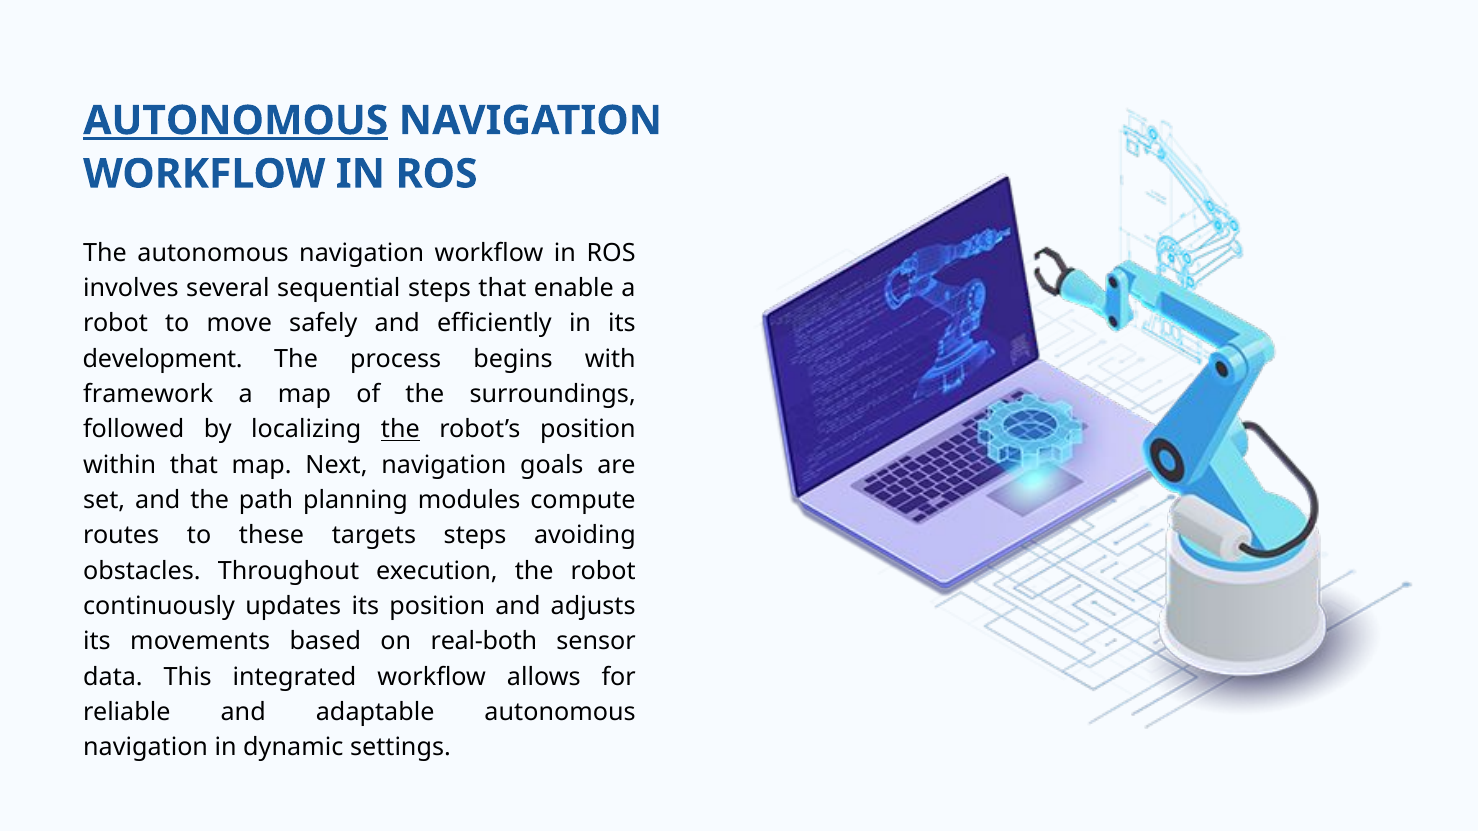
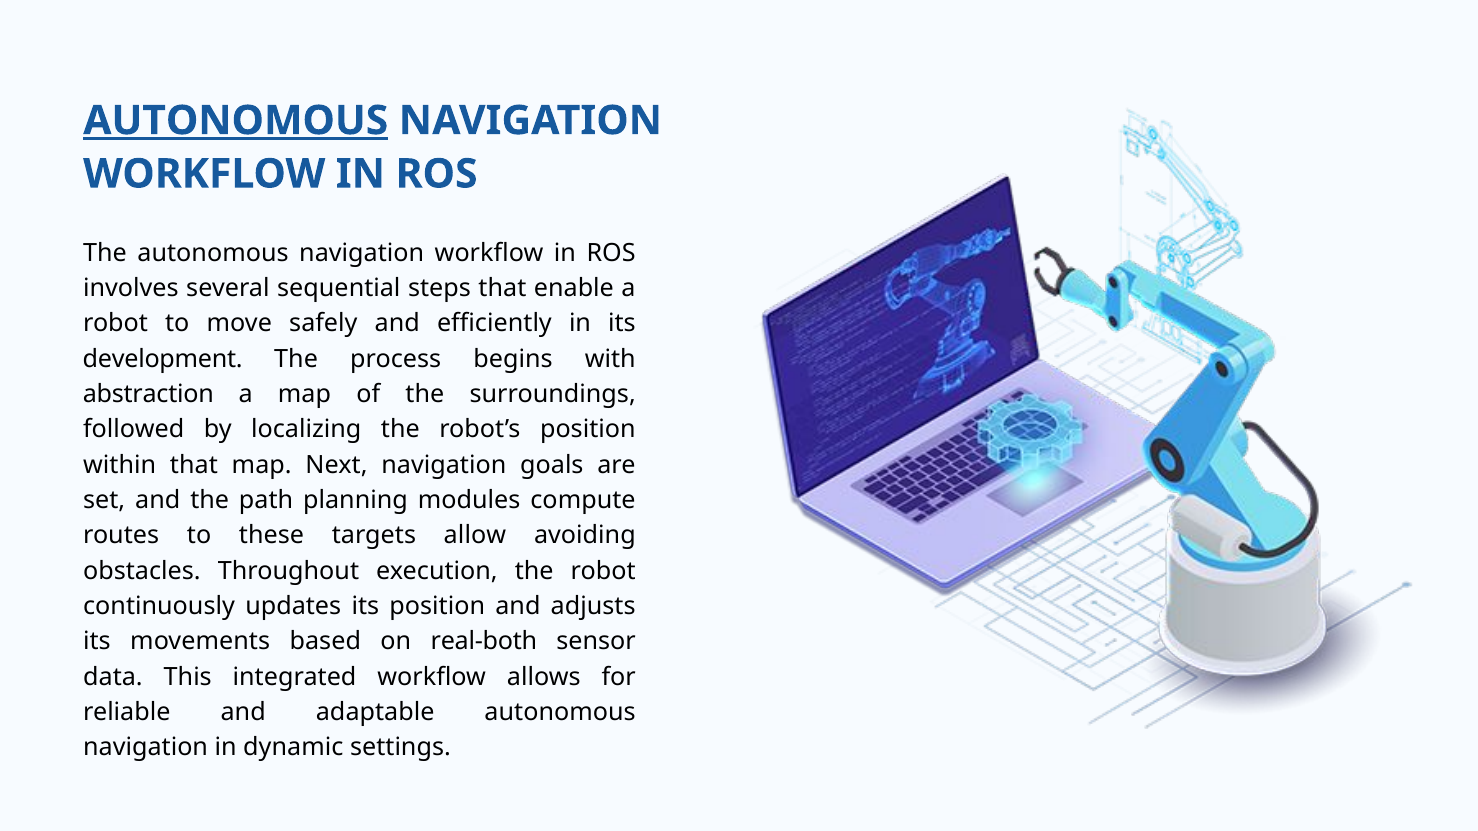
framework: framework -> abstraction (148, 394)
the underline: present -> none (400, 430)
targets steps: steps -> allow (475, 536)
